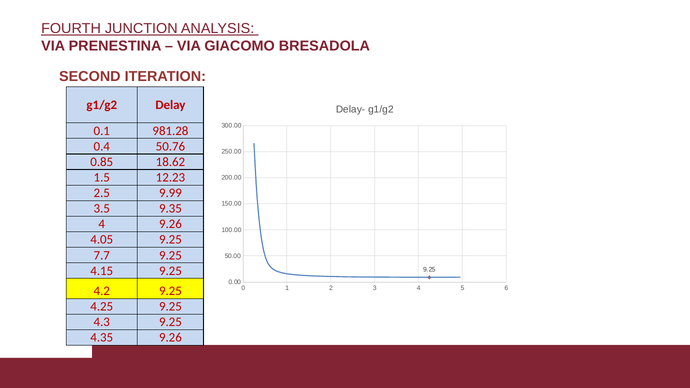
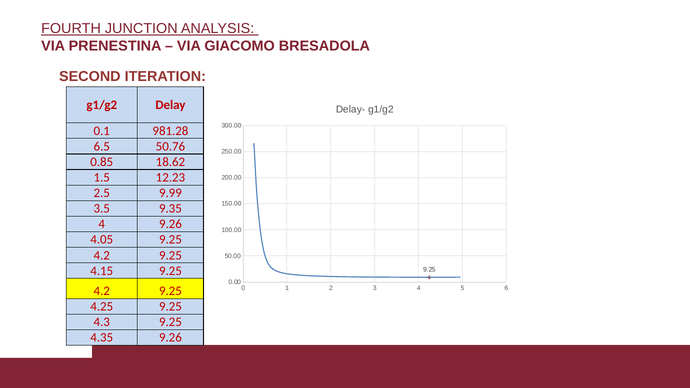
0.4: 0.4 -> 6.5 (102, 147)
7.7: 7.7 -> 4.2 (102, 255)
